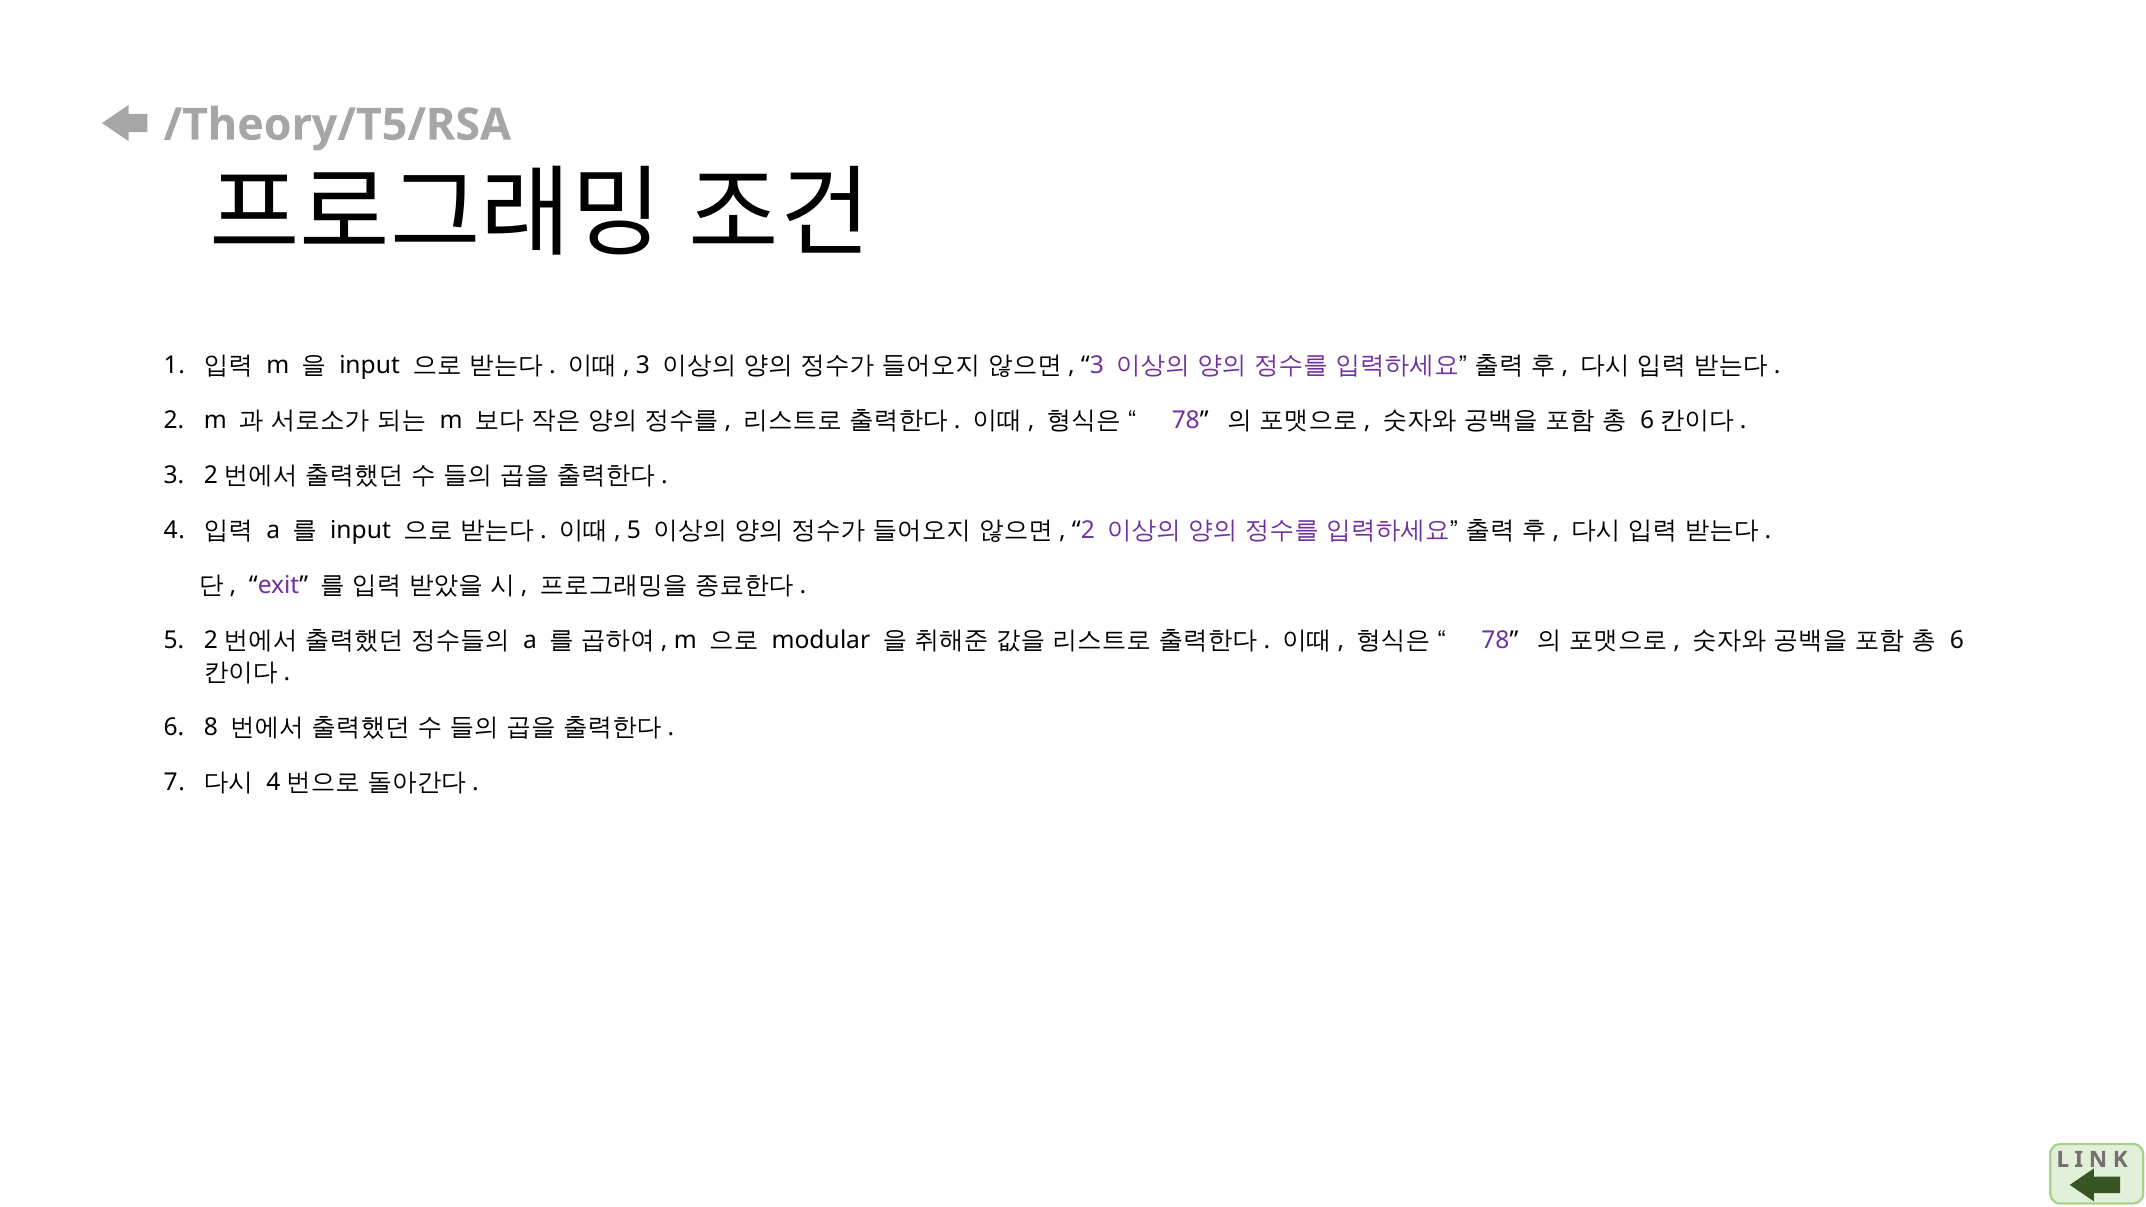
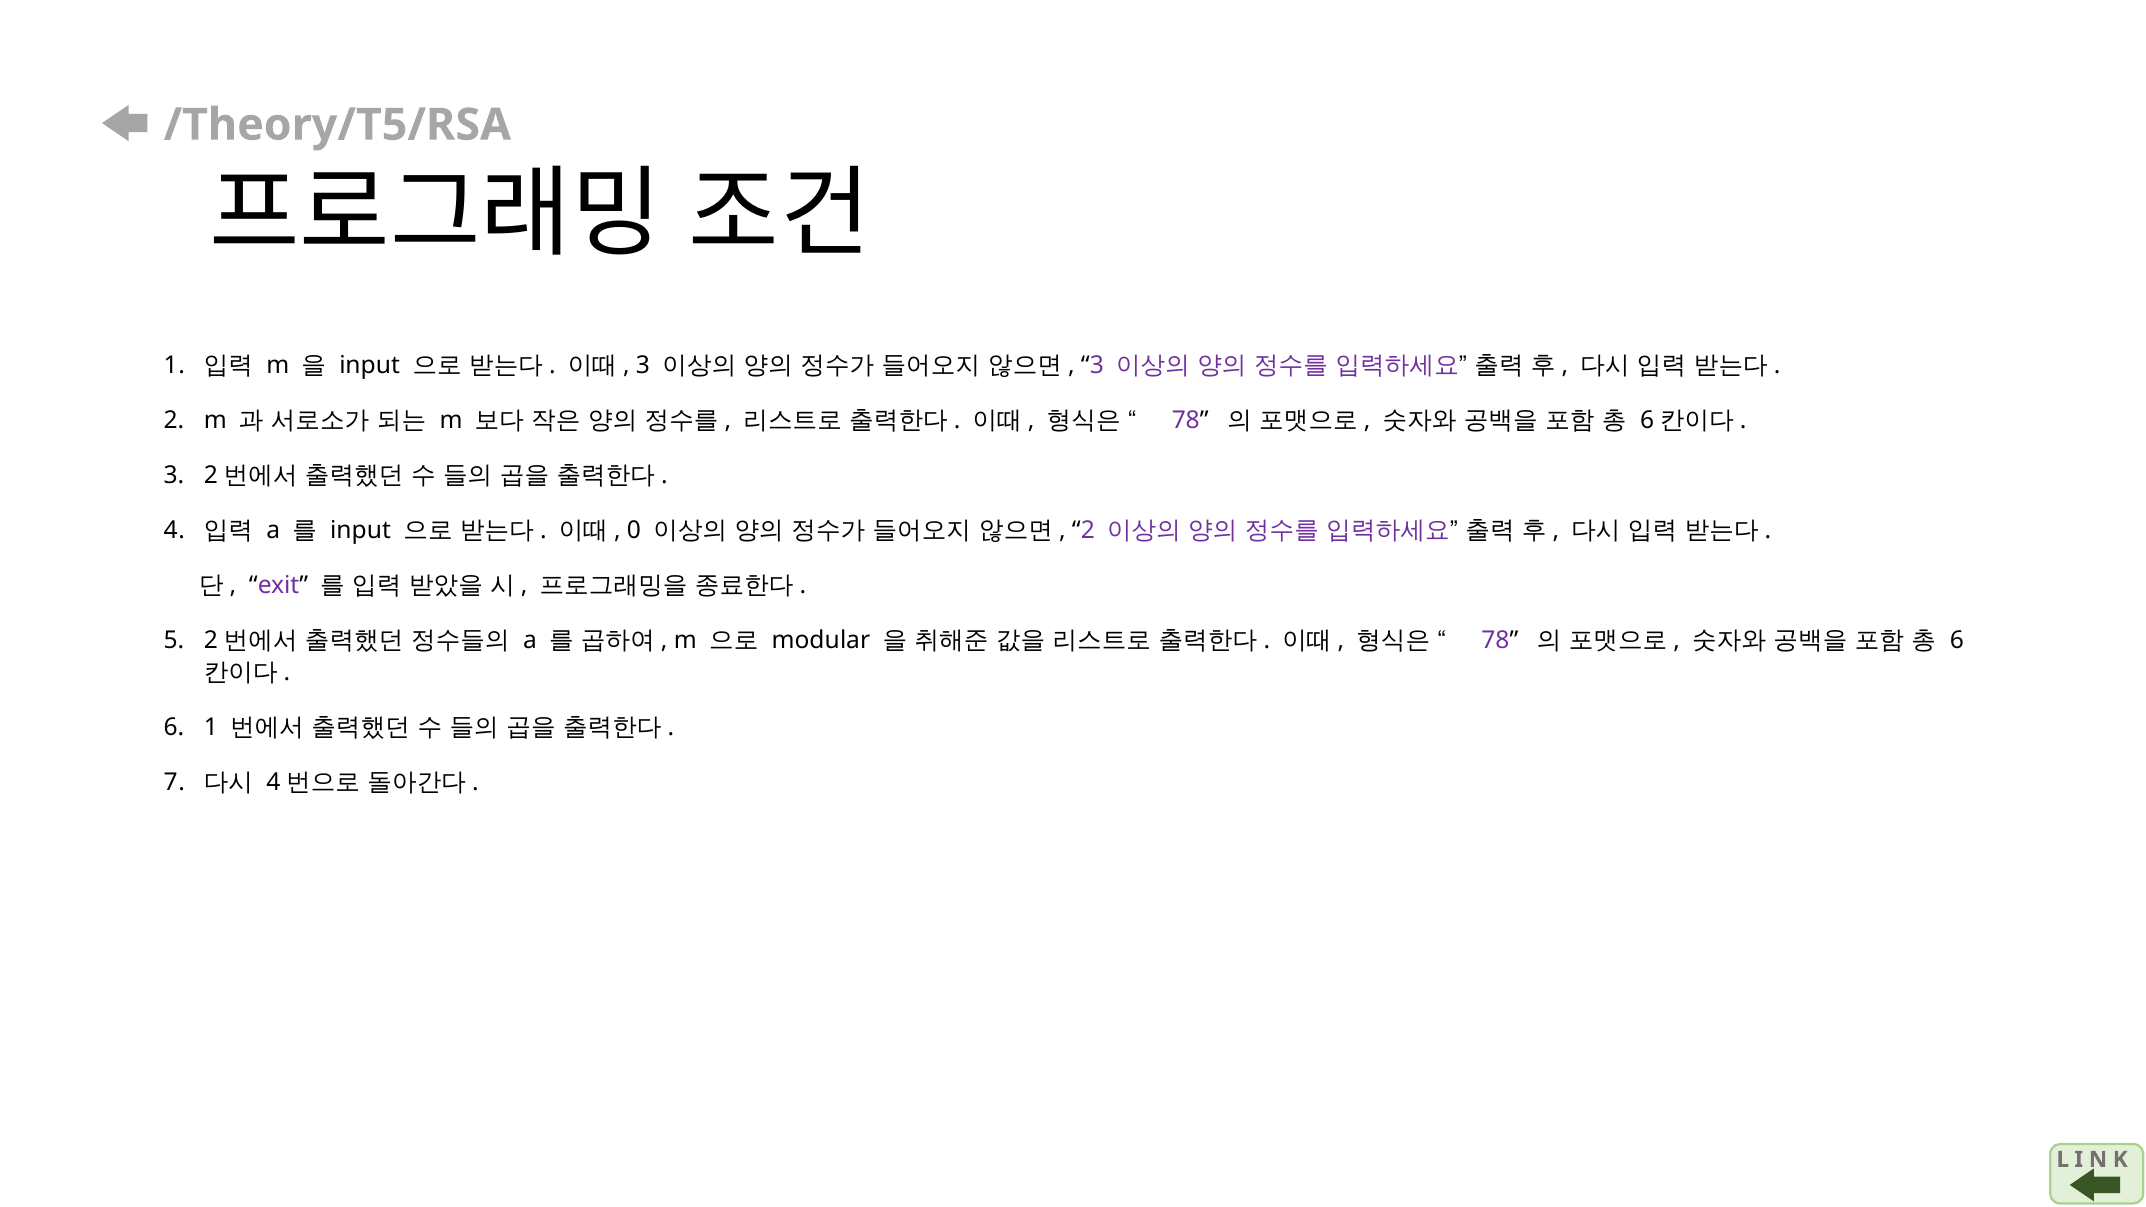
5: 5 -> 0 (634, 530)
8: 8 -> 1 (211, 728)
